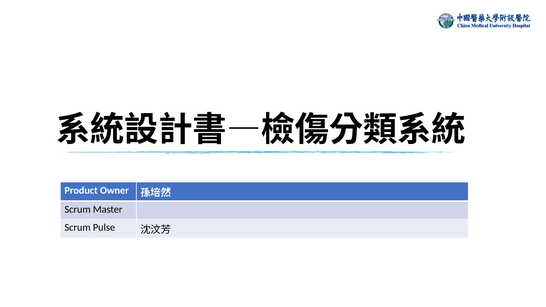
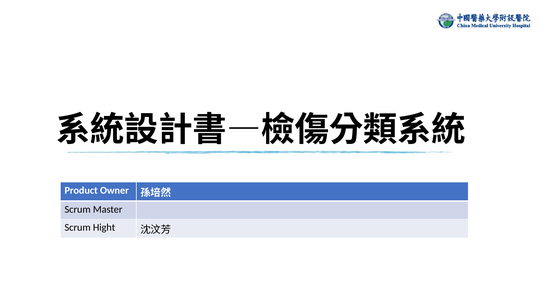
Pulse: Pulse -> Hight (104, 228)
